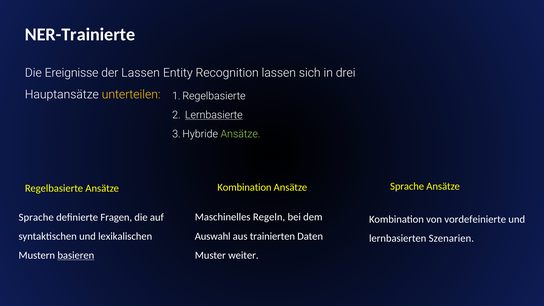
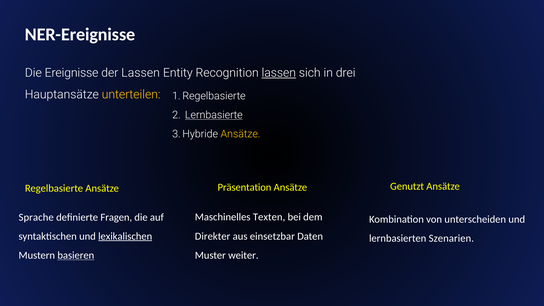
NER-Trainierte: NER-Trainierte -> NER-Ereignisse (80, 35)
lassen underline: none -> present (279, 73)
Ansätze colour: light green -> yellow (240, 134)
Ansätze Kombination: Kombination -> Präsentation (244, 187)
Sprache: Sprache -> Genutzt (407, 186)
Regeln: Regeln -> Texten (269, 217)
vordefeinierte: vordefeinierte -> unterscheiden (475, 219)
Auswahl: Auswahl -> Direkter (213, 236)
trainierten: trainierten -> einsetzbar (272, 236)
lexikalischen underline: none -> present (125, 236)
